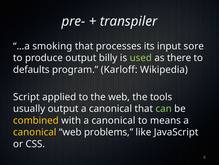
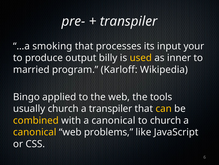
sore: sore -> your (194, 46)
used colour: light green -> yellow (141, 58)
there: there -> inner (179, 58)
defaults: defaults -> married (31, 69)
Script: Script -> Bingo (26, 97)
usually output: output -> church (63, 108)
canonical: canonical -> transpiler (111, 108)
can colour: light green -> yellow (164, 108)
to means: means -> church (166, 120)
